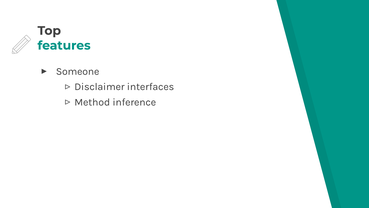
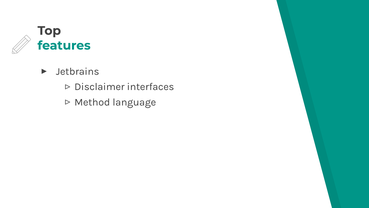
Someone: Someone -> Jetbrains (78, 71)
inference: inference -> language (134, 102)
